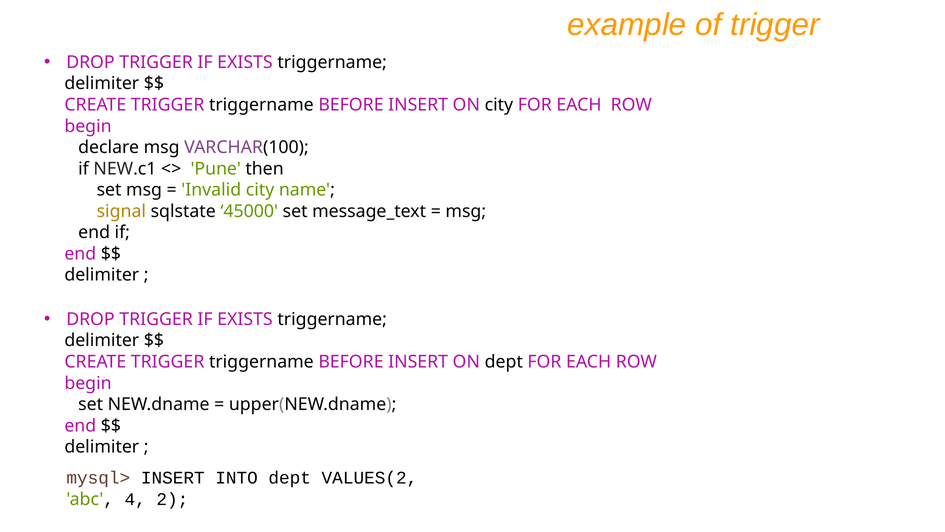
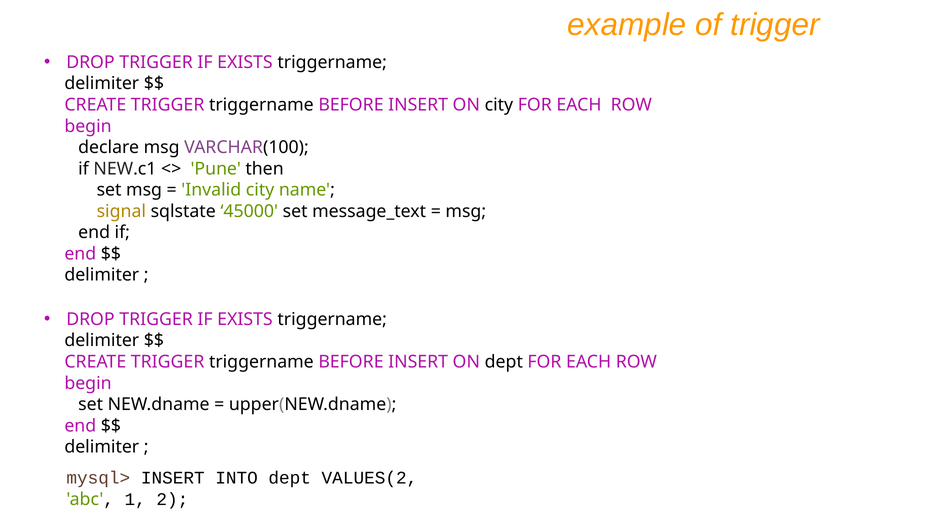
4: 4 -> 1 (135, 499)
